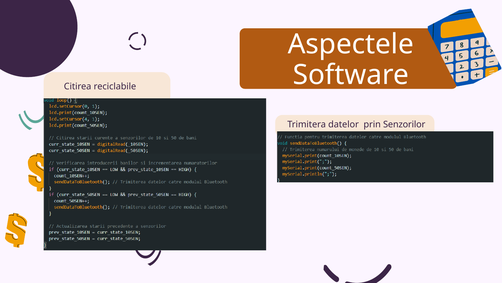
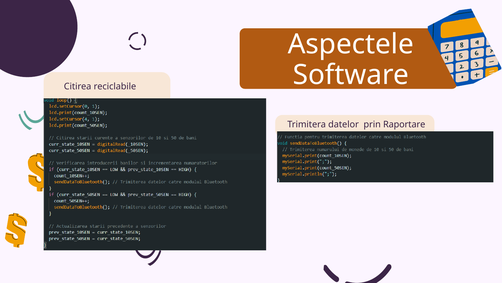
Senzorilor: Senzorilor -> Raportare (404, 124)
